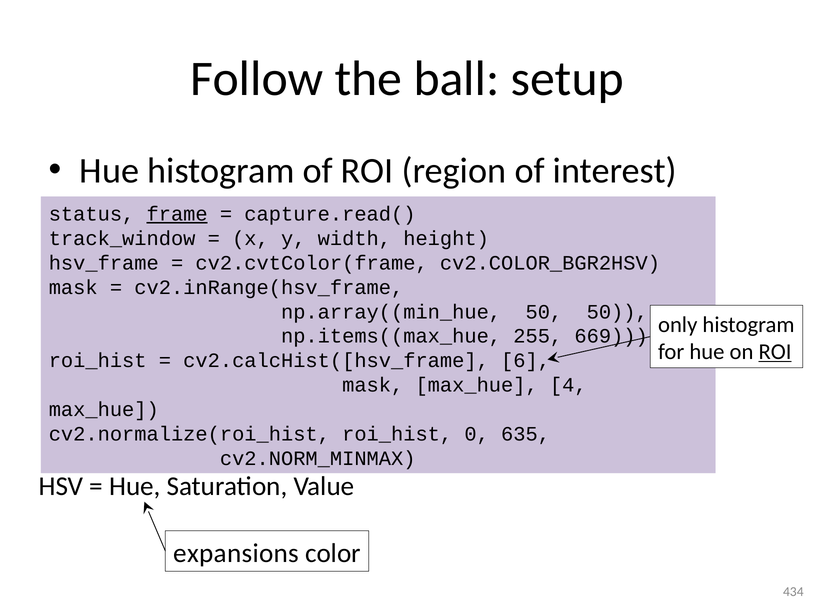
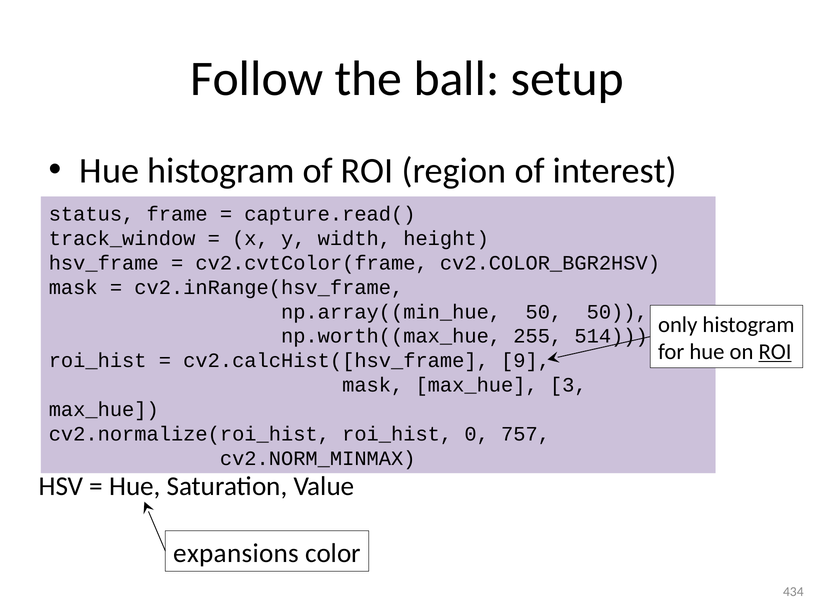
frame underline: present -> none (177, 214)
np.items((max_hue: np.items((max_hue -> np.worth((max_hue (391, 336)
669: 669 -> 514 (611, 336)
6: 6 -> 9 (526, 361)
4: 4 -> 3 (568, 385)
635: 635 -> 757 (526, 434)
